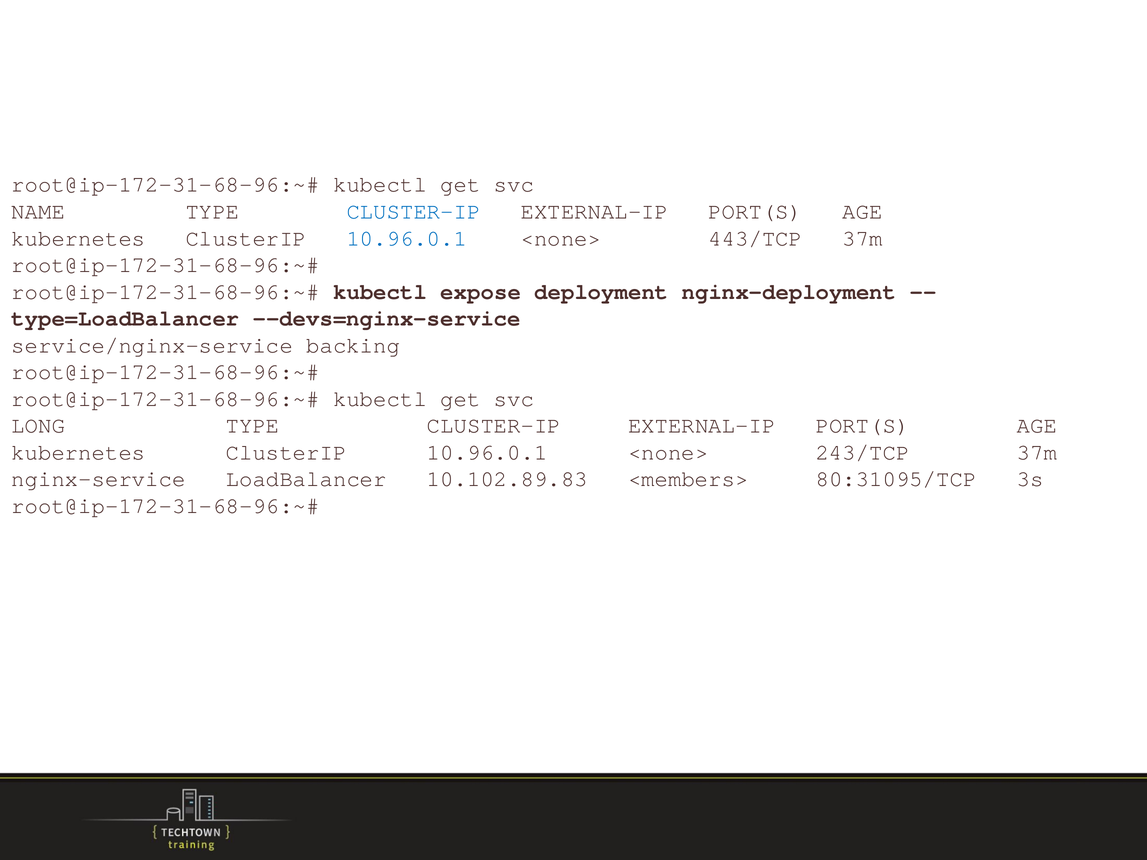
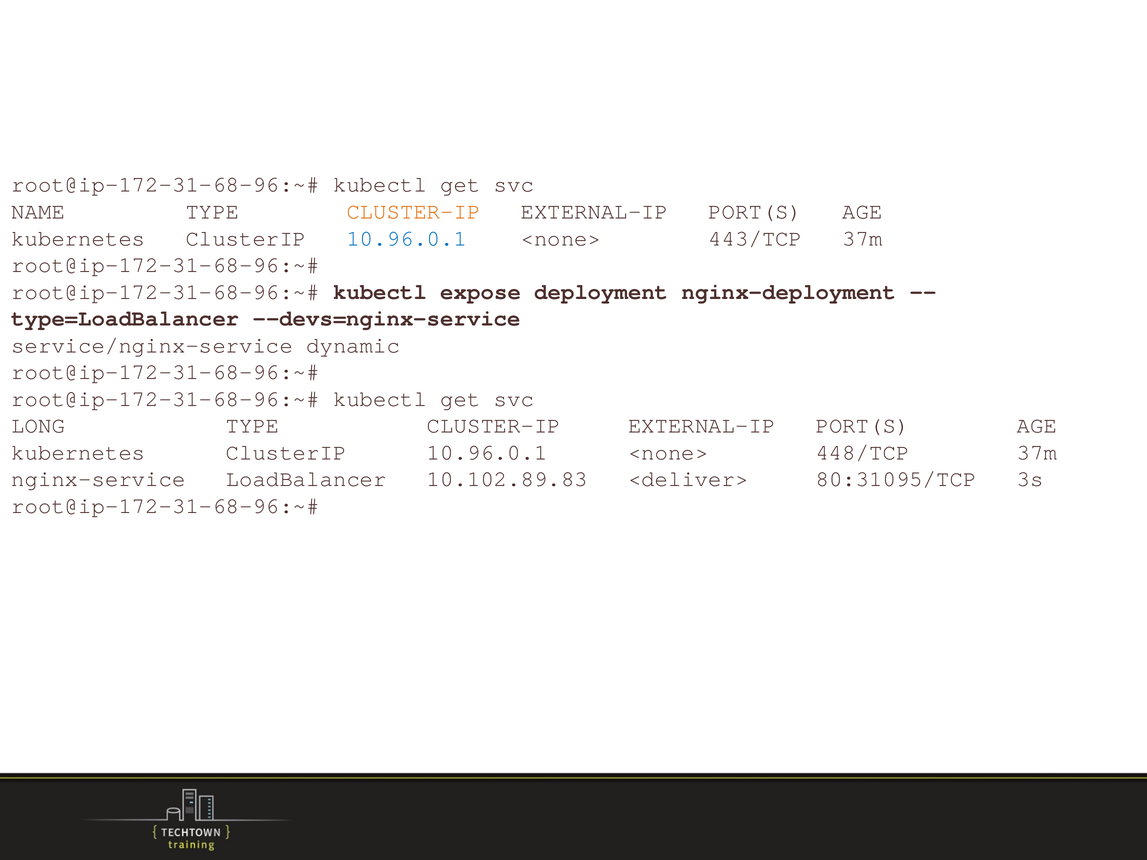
CLUSTER-IP colour: blue -> orange (414, 211)
backing: backing -> dynamic (353, 345)
243/TCP: 243/TCP -> 448/TCP (862, 452)
<members>: <members> -> <deliver> (688, 479)
